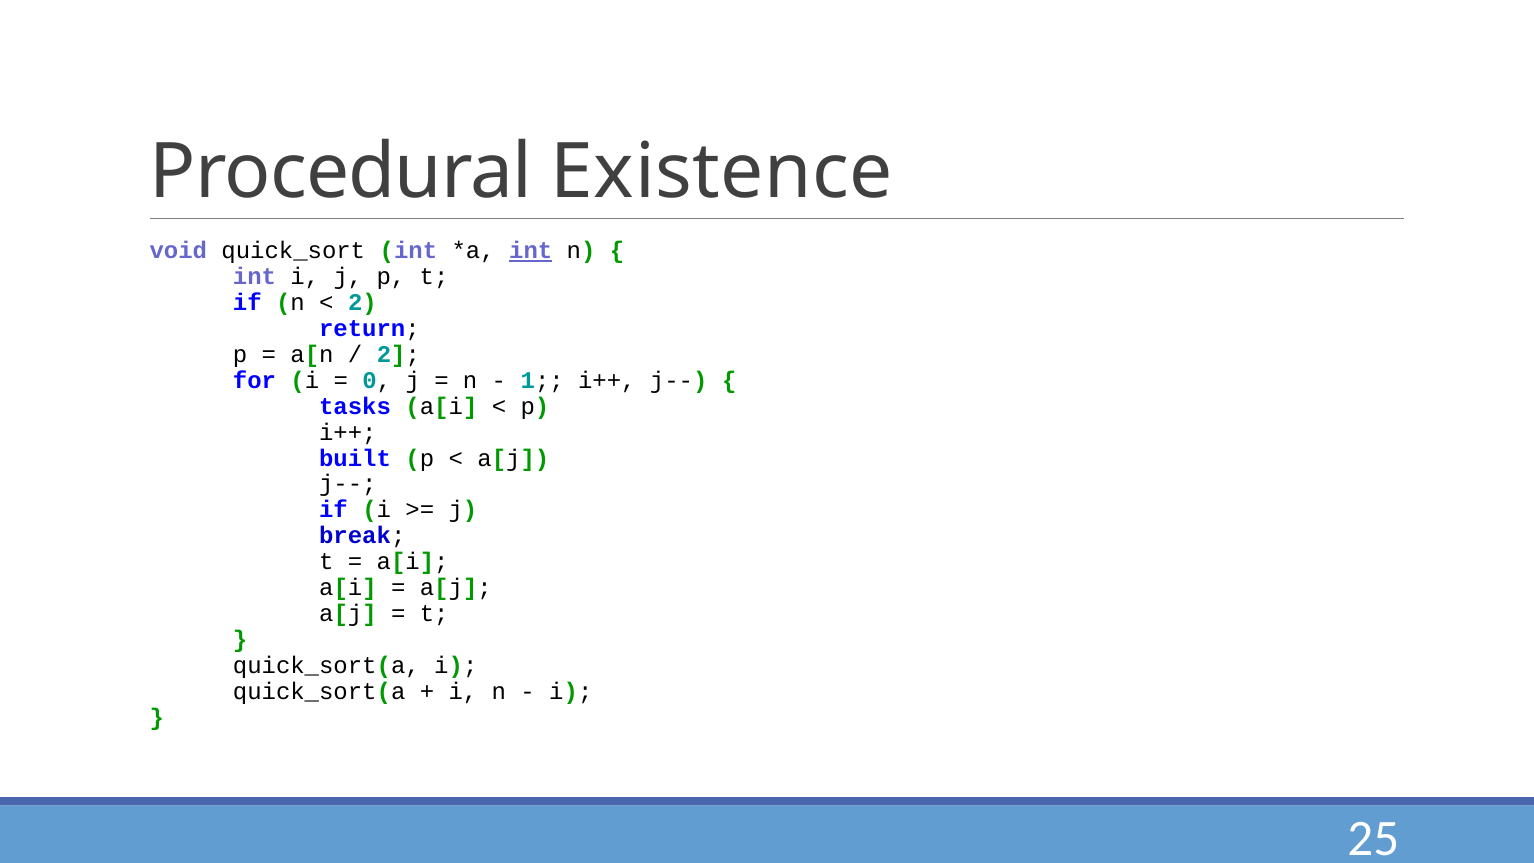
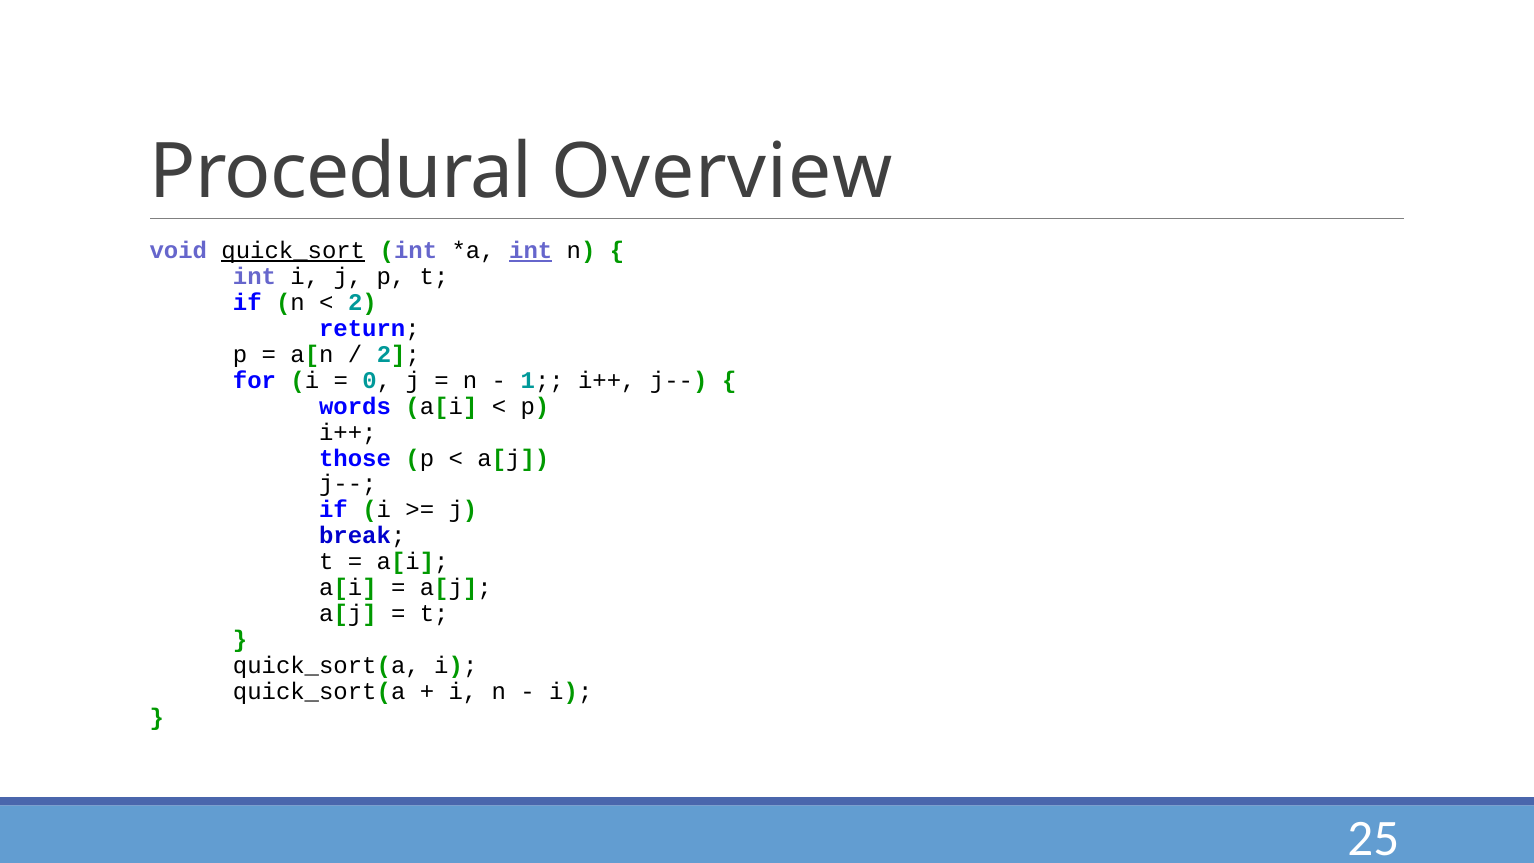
Existence: Existence -> Overview (722, 172)
quick_sort underline: none -> present (293, 251)
tasks: tasks -> words (355, 406)
built: built -> those (355, 458)
